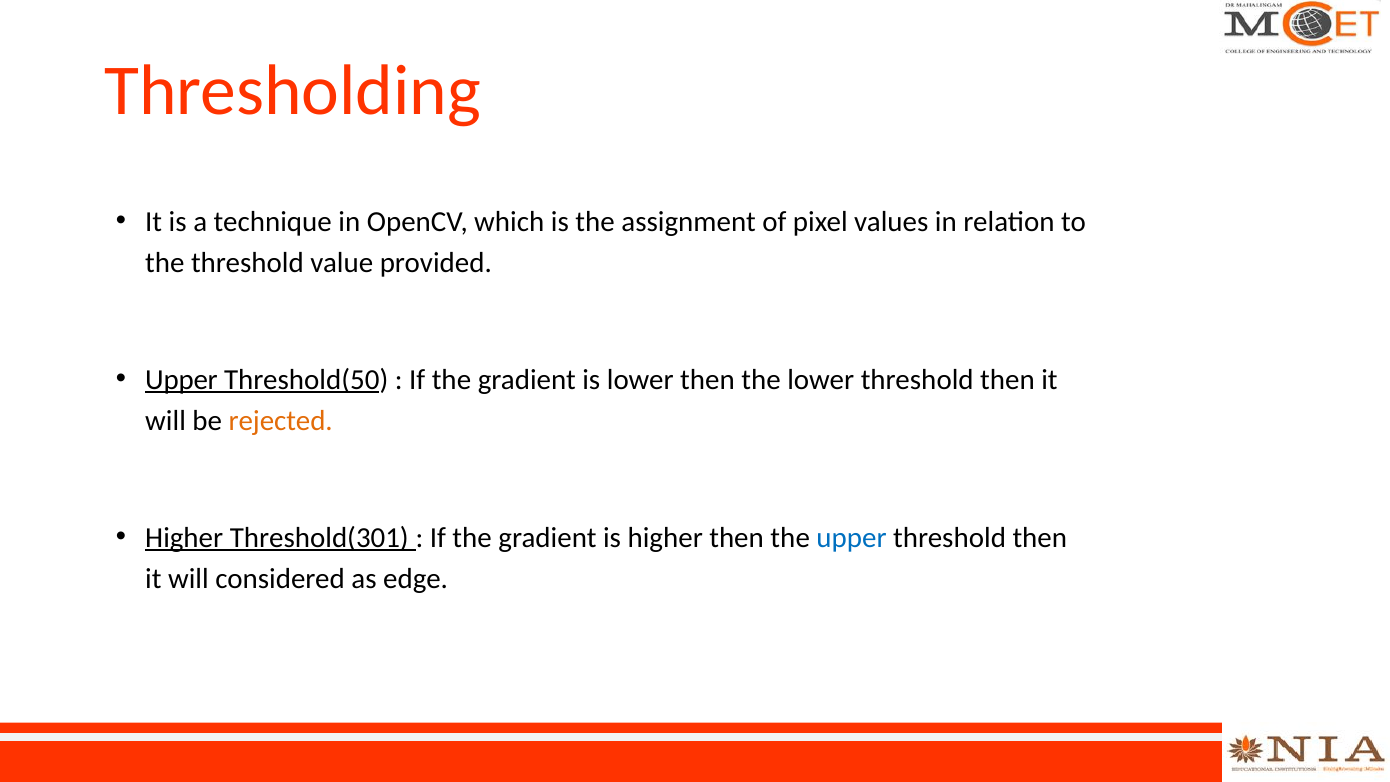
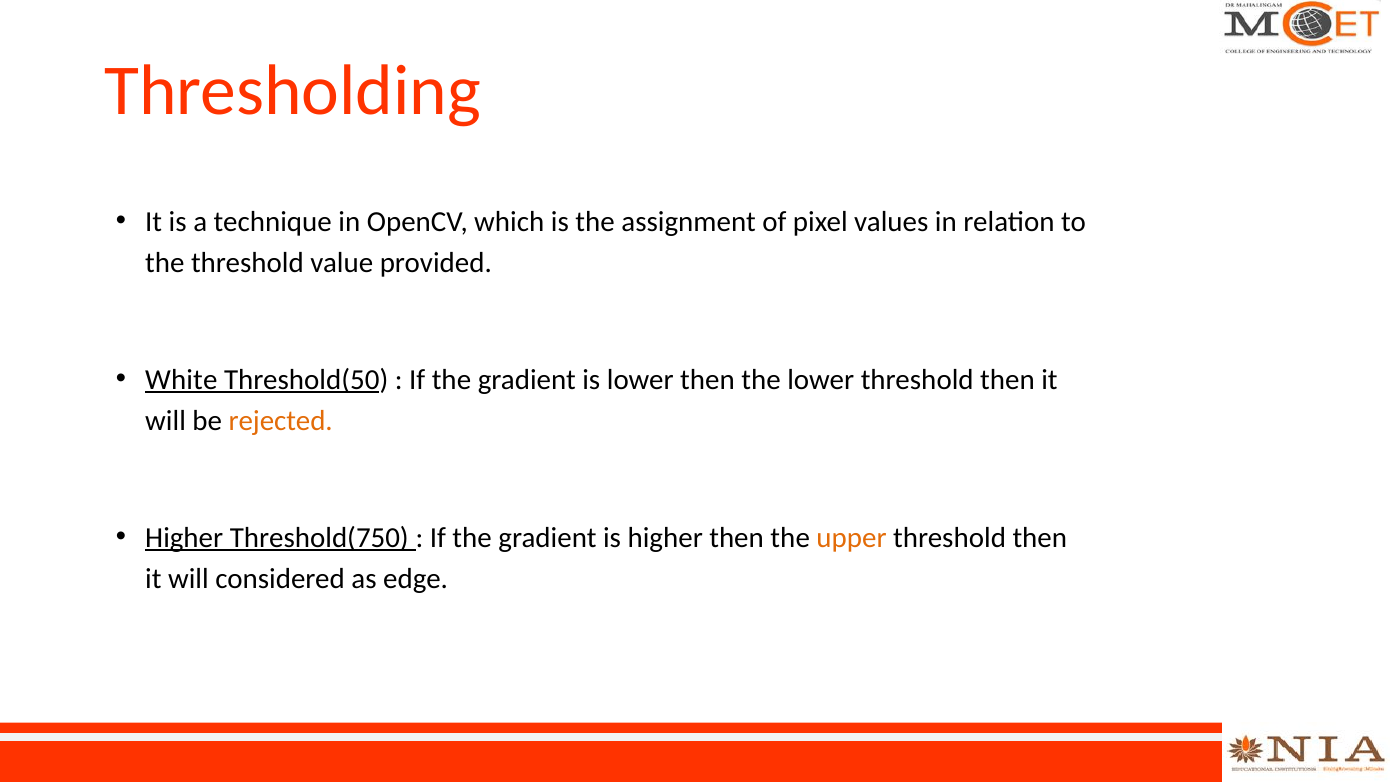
Upper: Upper -> White (181, 380)
Threshold(301: Threshold(301 -> Threshold(750 (319, 537)
upper colour: blue -> orange (851, 537)
